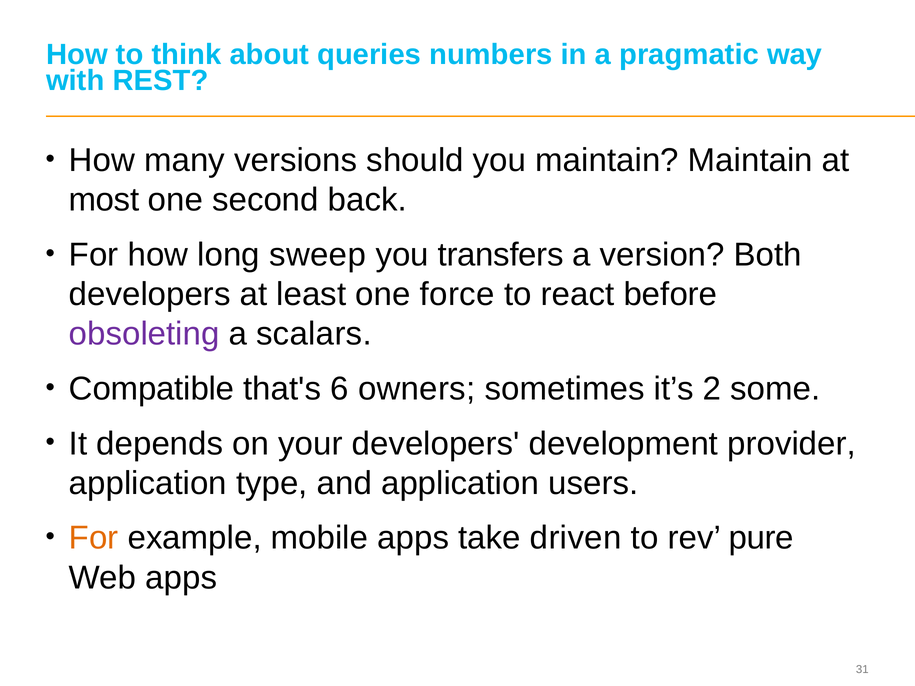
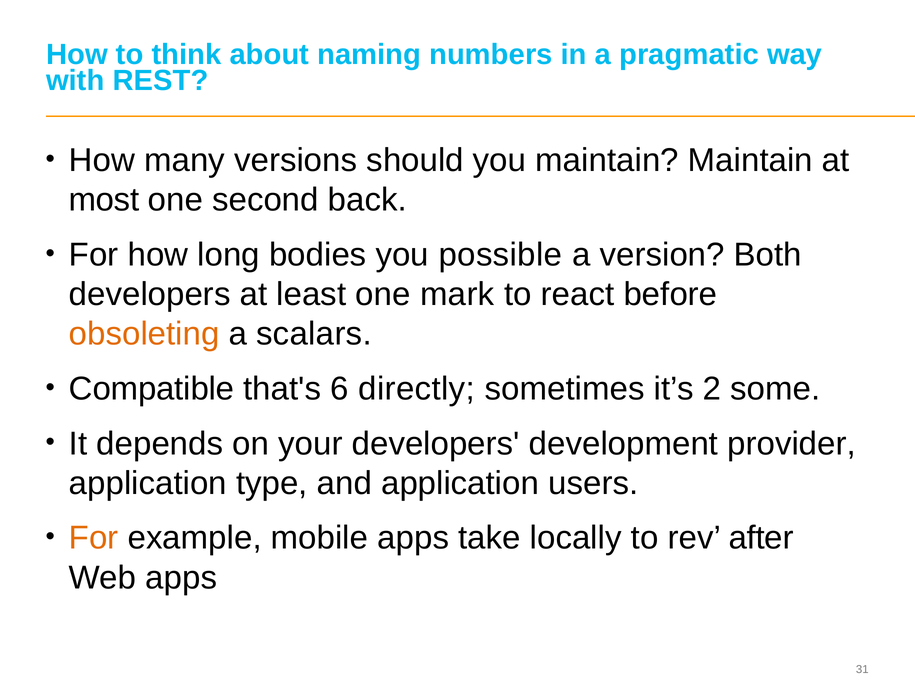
queries: queries -> naming (369, 54)
sweep: sweep -> bodies (318, 255)
transfers: transfers -> possible (500, 255)
force: force -> mark (457, 294)
obsoleting colour: purple -> orange (144, 334)
owners: owners -> directly (417, 389)
driven: driven -> locally (576, 538)
pure: pure -> after (761, 538)
